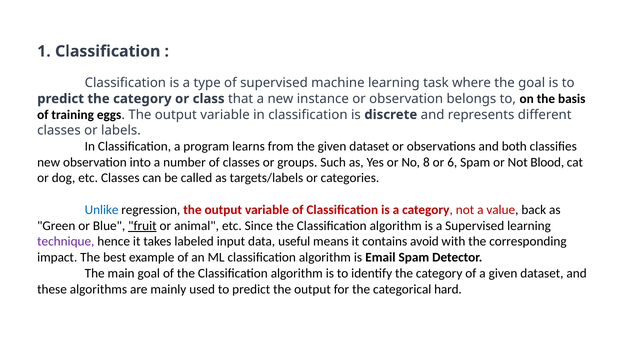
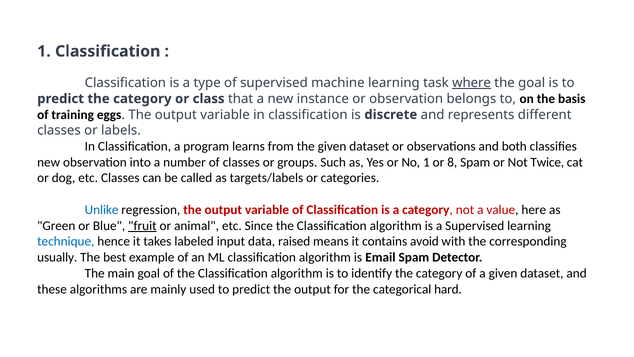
where underline: none -> present (472, 83)
No 8: 8 -> 1 (426, 162)
6: 6 -> 8 (452, 162)
Blood: Blood -> Twice (547, 162)
back: back -> here (534, 210)
technique colour: purple -> blue (66, 241)
useful: useful -> raised (294, 241)
impact: impact -> usually (57, 257)
